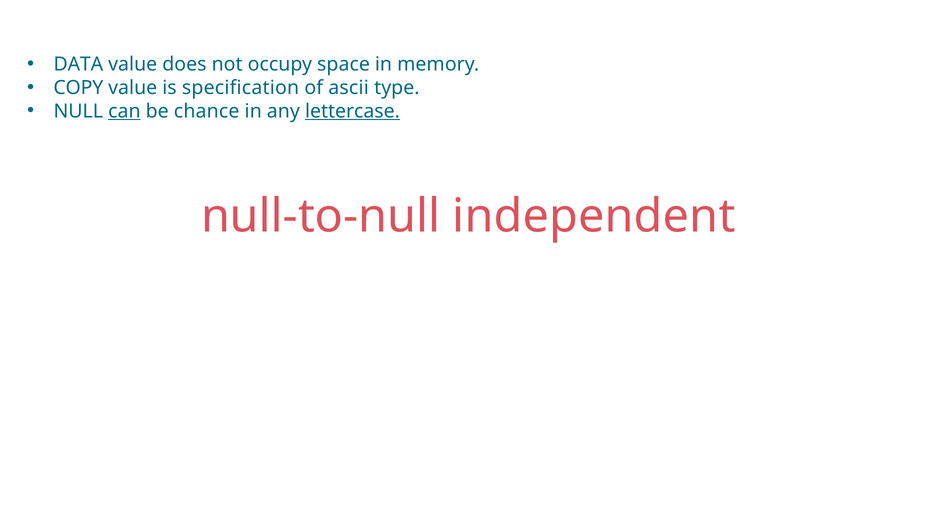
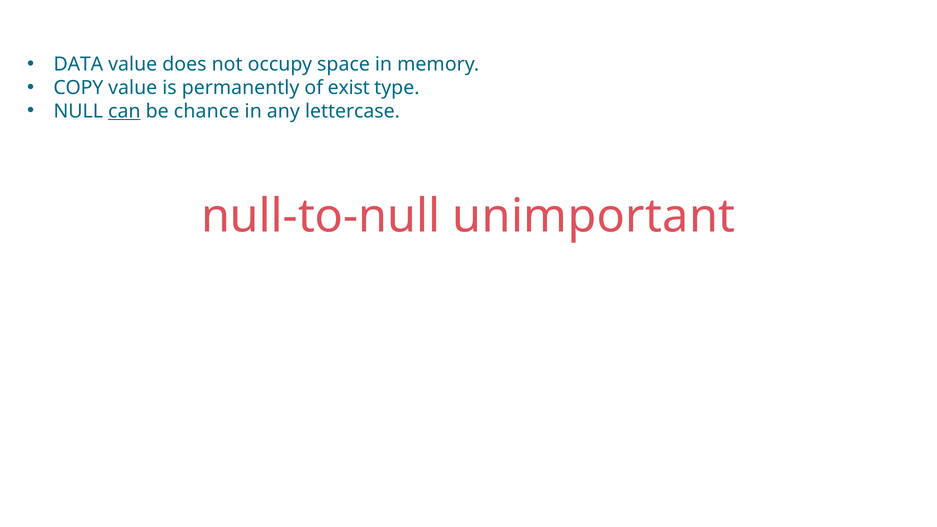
specification: specification -> permanently (241, 88)
ascii: ascii -> exist (349, 88)
lettercase underline: present -> none (352, 111)
independent: independent -> unimportant (594, 216)
